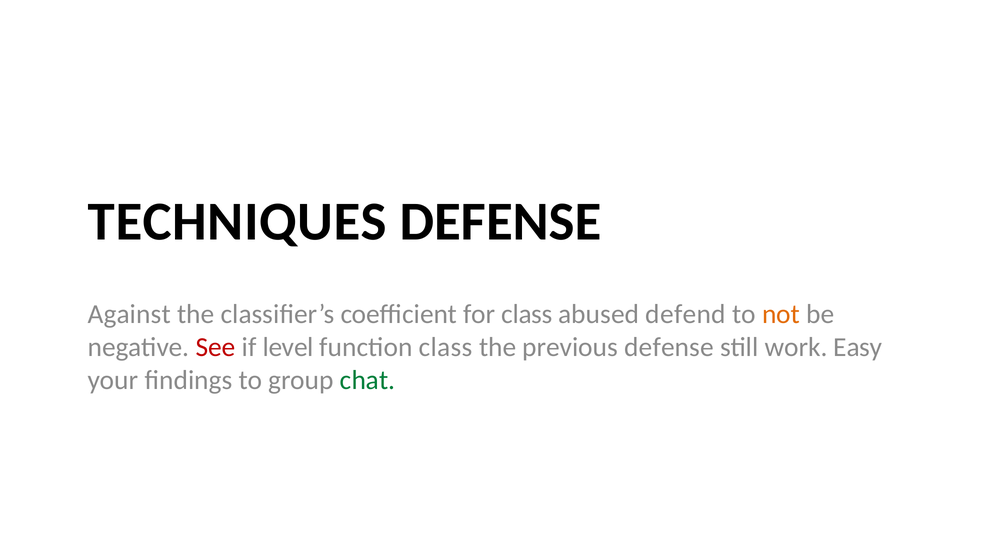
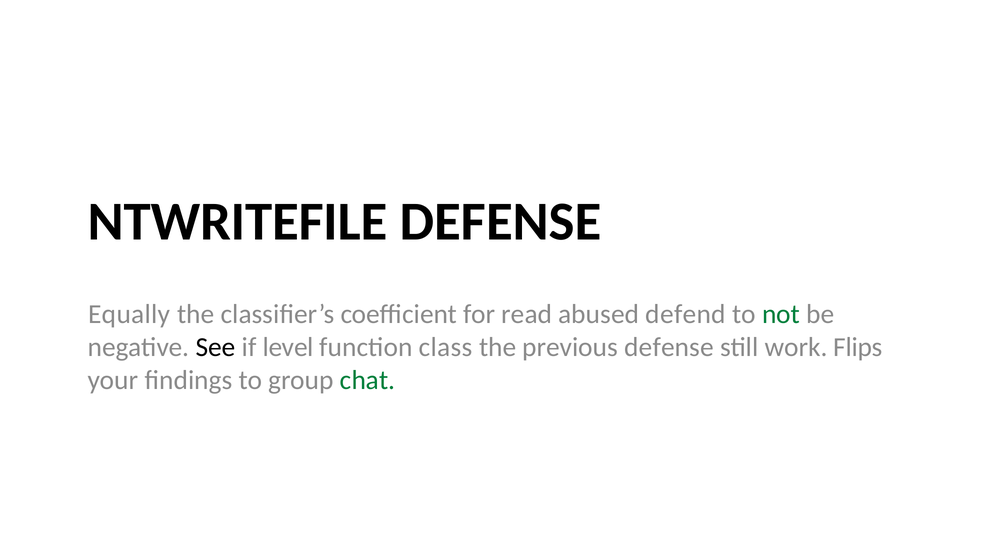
TECHNIQUES: TECHNIQUES -> NTWRITEFILE (238, 222)
Against: Against -> Equally (129, 315)
for class: class -> read (527, 315)
not colour: orange -> green (781, 315)
See colour: red -> black (216, 348)
Easy: Easy -> Flips (858, 348)
